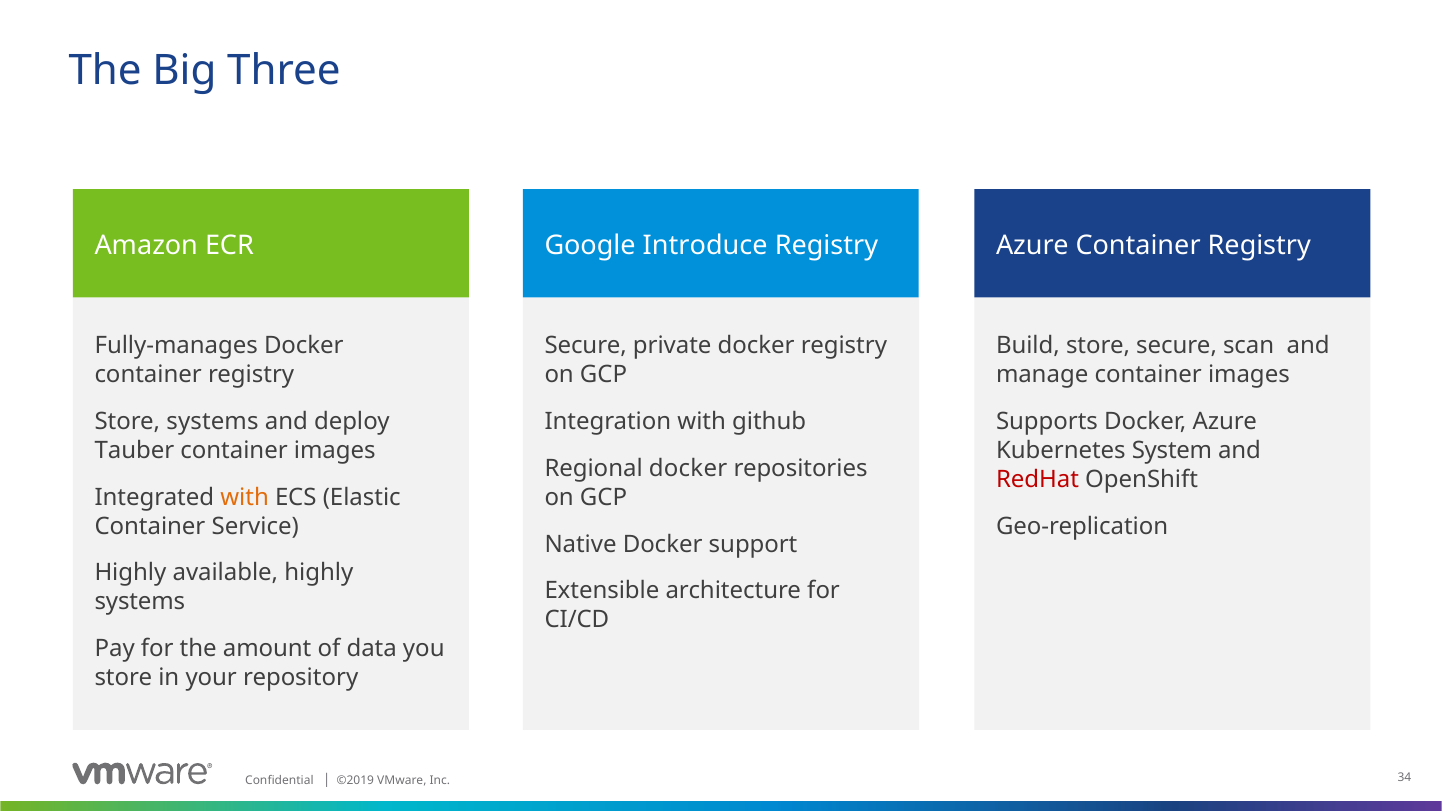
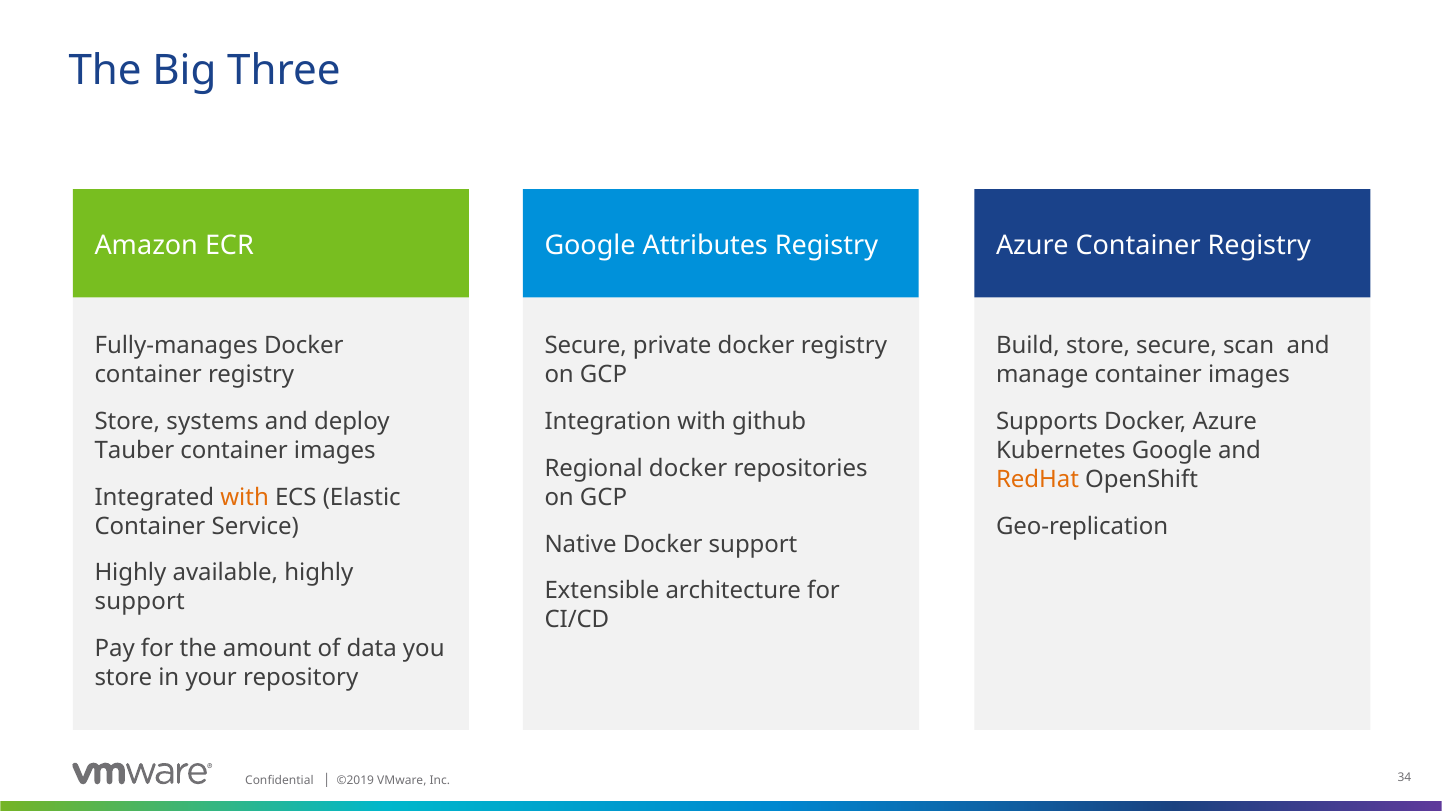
Introduce: Introduce -> Attributes (705, 245)
Kubernetes System: System -> Google (1172, 451)
RedHat colour: red -> orange (1038, 479)
systems: systems -> support (140, 602)
